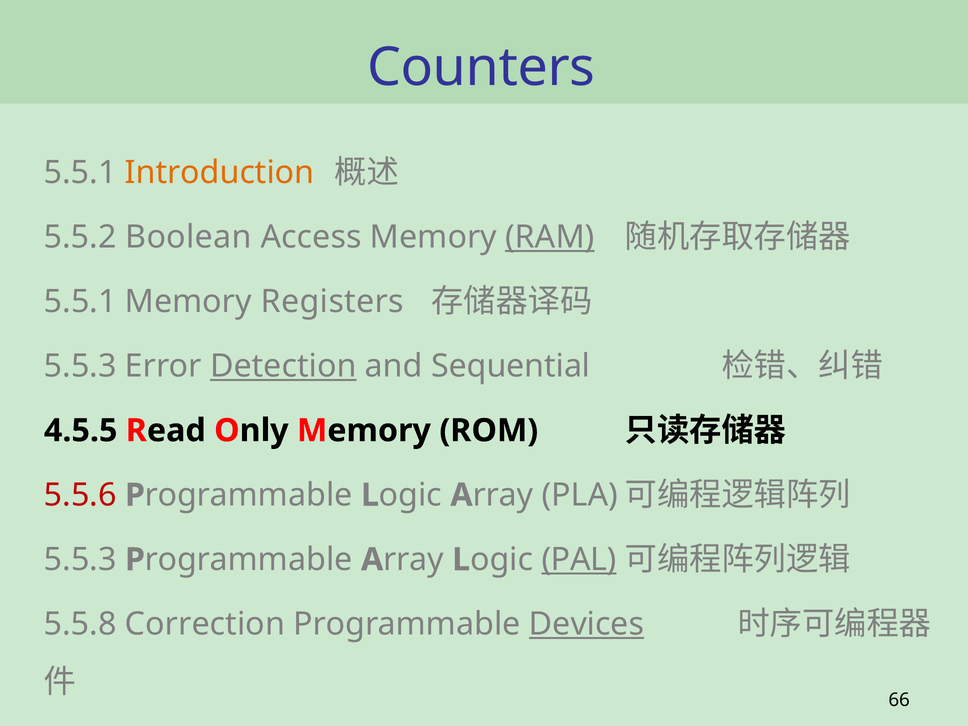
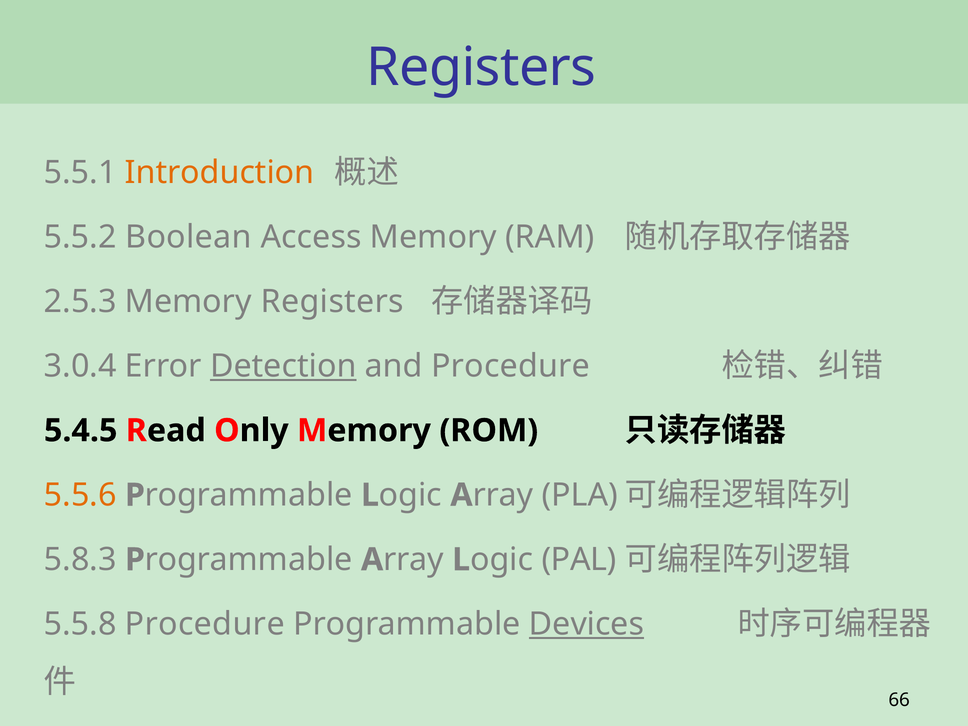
Counters: Counters -> Registers (481, 68)
RAM underline: present -> none (550, 237)
5.5.1: 5.5.1 -> 2.5.3 (80, 302)
5.5.3: 5.5.3 -> 3.0.4 (80, 366)
and Sequential: Sequential -> Procedure (511, 366)
4.5.5: 4.5.5 -> 5.4.5 (81, 431)
5.5.6 colour: red -> orange (80, 495)
5.5.3: 5.5.3 -> 5.8.3 (80, 560)
PAL underline: present -> none (579, 560)
5.5.8 Correction: Correction -> Procedure (205, 624)
